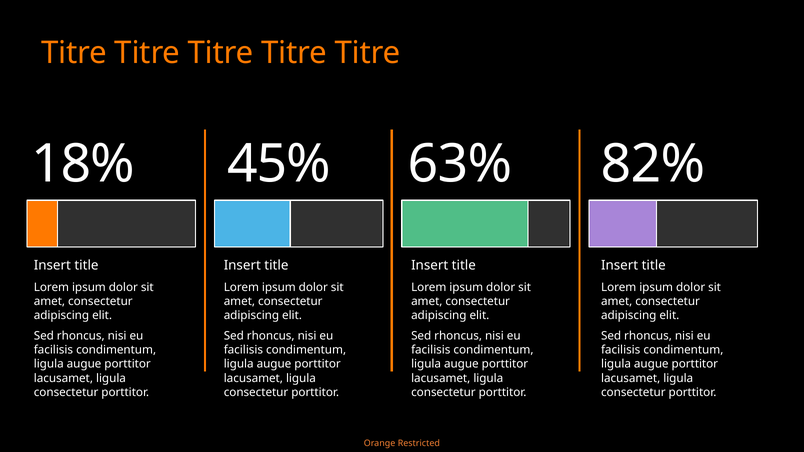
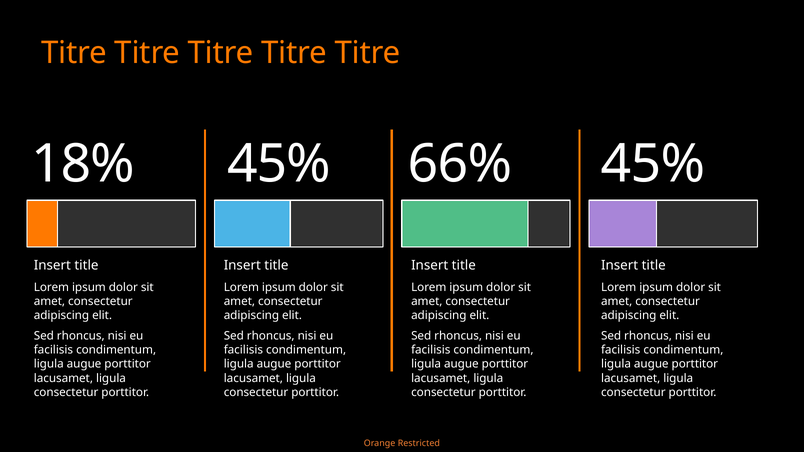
63%: 63% -> 66% (460, 164)
82%: 82% -> 45% (653, 164)
